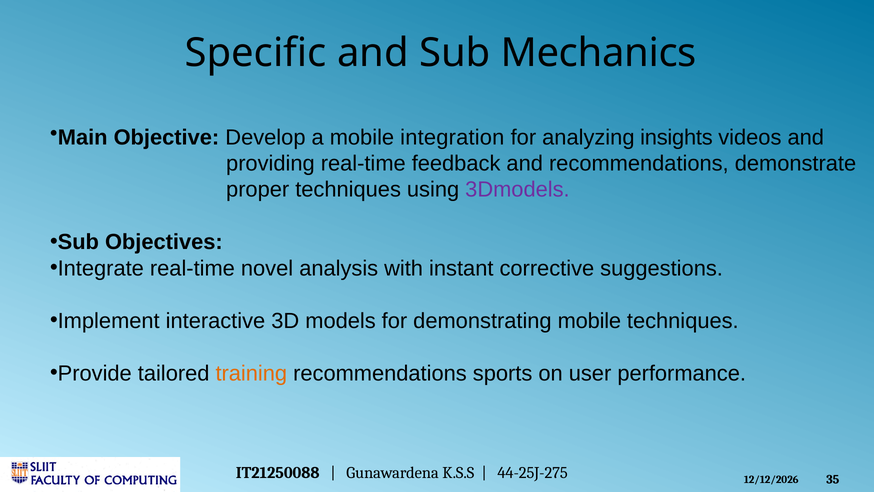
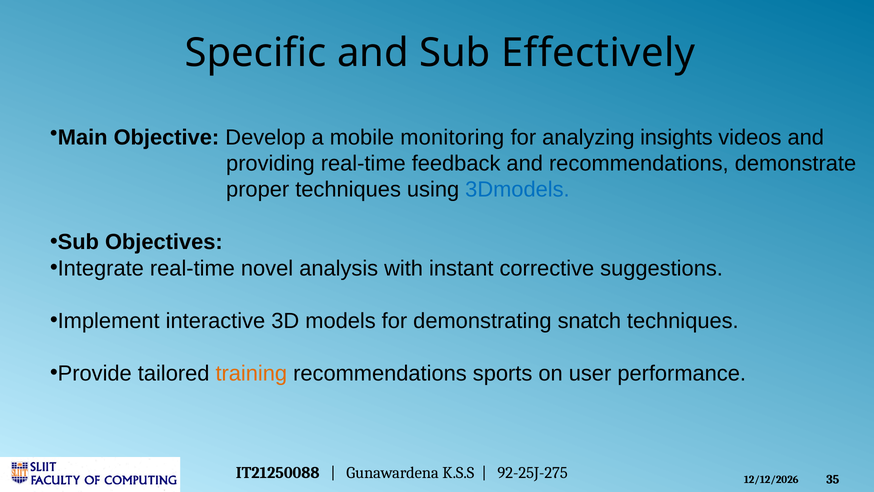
Mechanics: Mechanics -> Effectively (598, 53)
integration: integration -> monitoring (452, 137)
3Dmodels colour: purple -> blue (517, 190)
demonstrating mobile: mobile -> snatch (589, 321)
44-25J-275: 44-25J-275 -> 92-25J-275 (533, 472)
